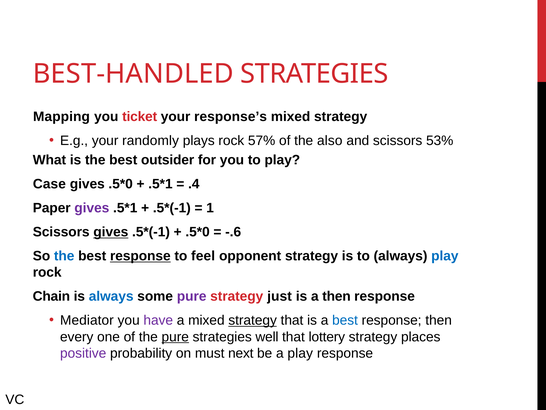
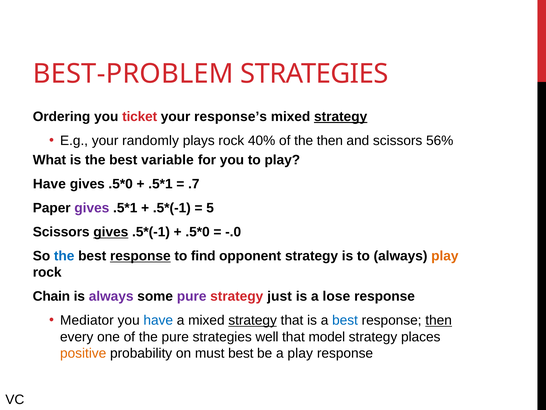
BEST-HANDLED: BEST-HANDLED -> BEST-PROBLEM (133, 74)
Mapping: Mapping -> Ordering (62, 117)
strategy underline: none -> present (341, 117)
57%: 57% -> 40% (262, 140)
the also: also -> then (330, 140)
53%: 53% -> 56% (440, 140)
outsider: outsider -> variable (167, 160)
Case: Case -> Have (49, 184)
.4: .4 -> .7 (194, 184)
1: 1 -> 5 (210, 208)
-.6: -.6 -> -.0 (233, 232)
feel: feel -> find (203, 256)
play colour: blue -> orange (445, 256)
always colour: blue -> purple (111, 296)
a then: then -> lose (336, 296)
have colour: purple -> blue (158, 320)
then underline: none -> present (439, 320)
pure underline: present -> none (175, 336)
lottery: lottery -> model (327, 336)
positive colour: purple -> orange (83, 353)
must next: next -> best (241, 353)
